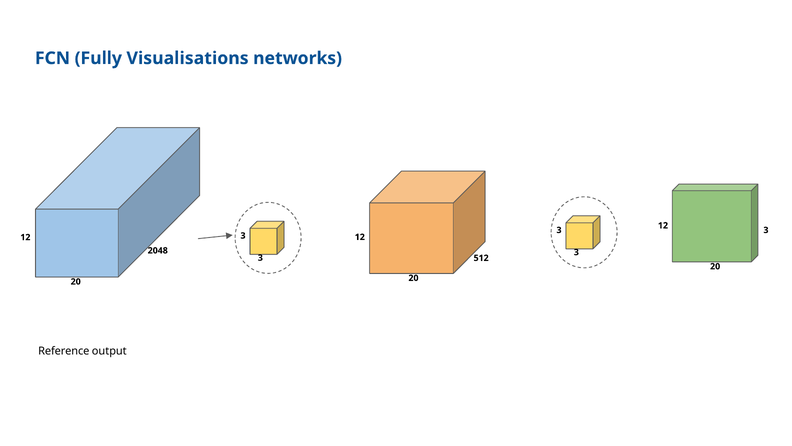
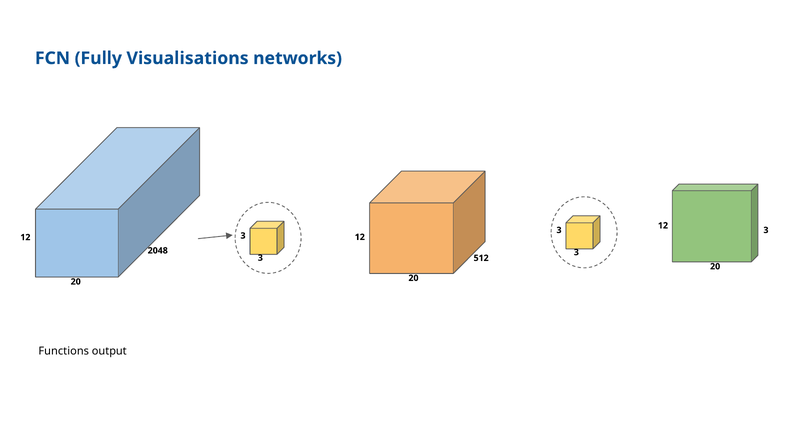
Reference: Reference -> Functions (64, 351)
